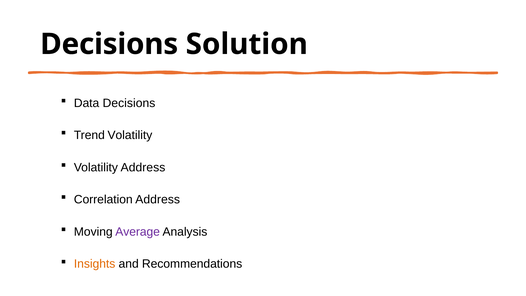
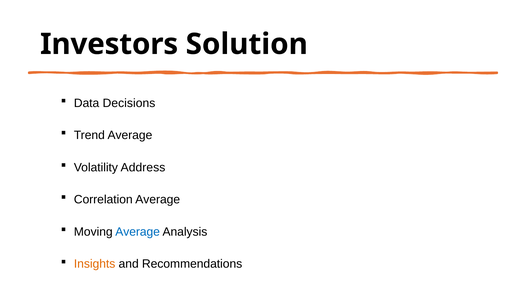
Decisions: Decisions -> Investors (109, 44)
Trend Volatility: Volatility -> Average (130, 135)
Correlation Address: Address -> Average (158, 200)
Average colour: purple -> blue (138, 232)
